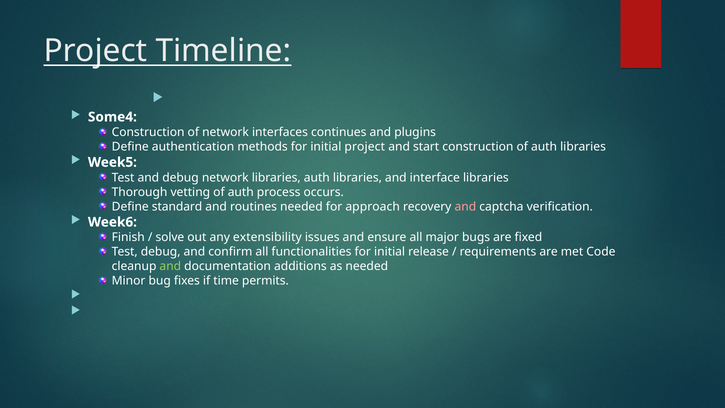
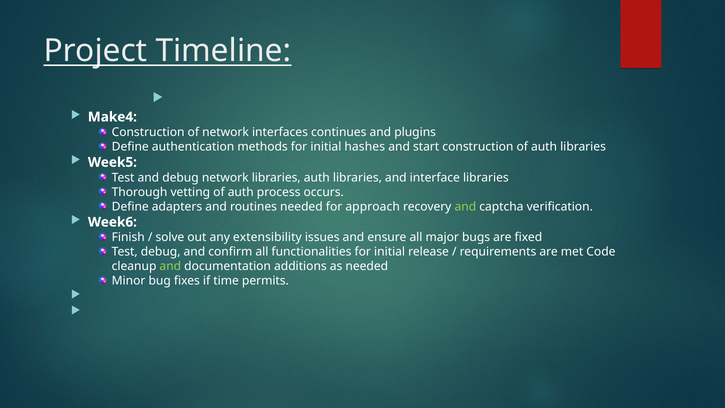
Some4: Some4 -> Make4 (112, 117)
initial project: project -> hashes (365, 147)
standard: standard -> adapters (177, 207)
and colour: pink -> light green (465, 207)
